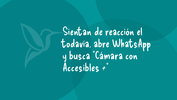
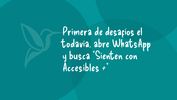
Sientan: Sientan -> Primera (77, 32)
reacción: reacción -> desafíos (120, 32)
Cámara: Cámara -> Sienten (108, 55)
